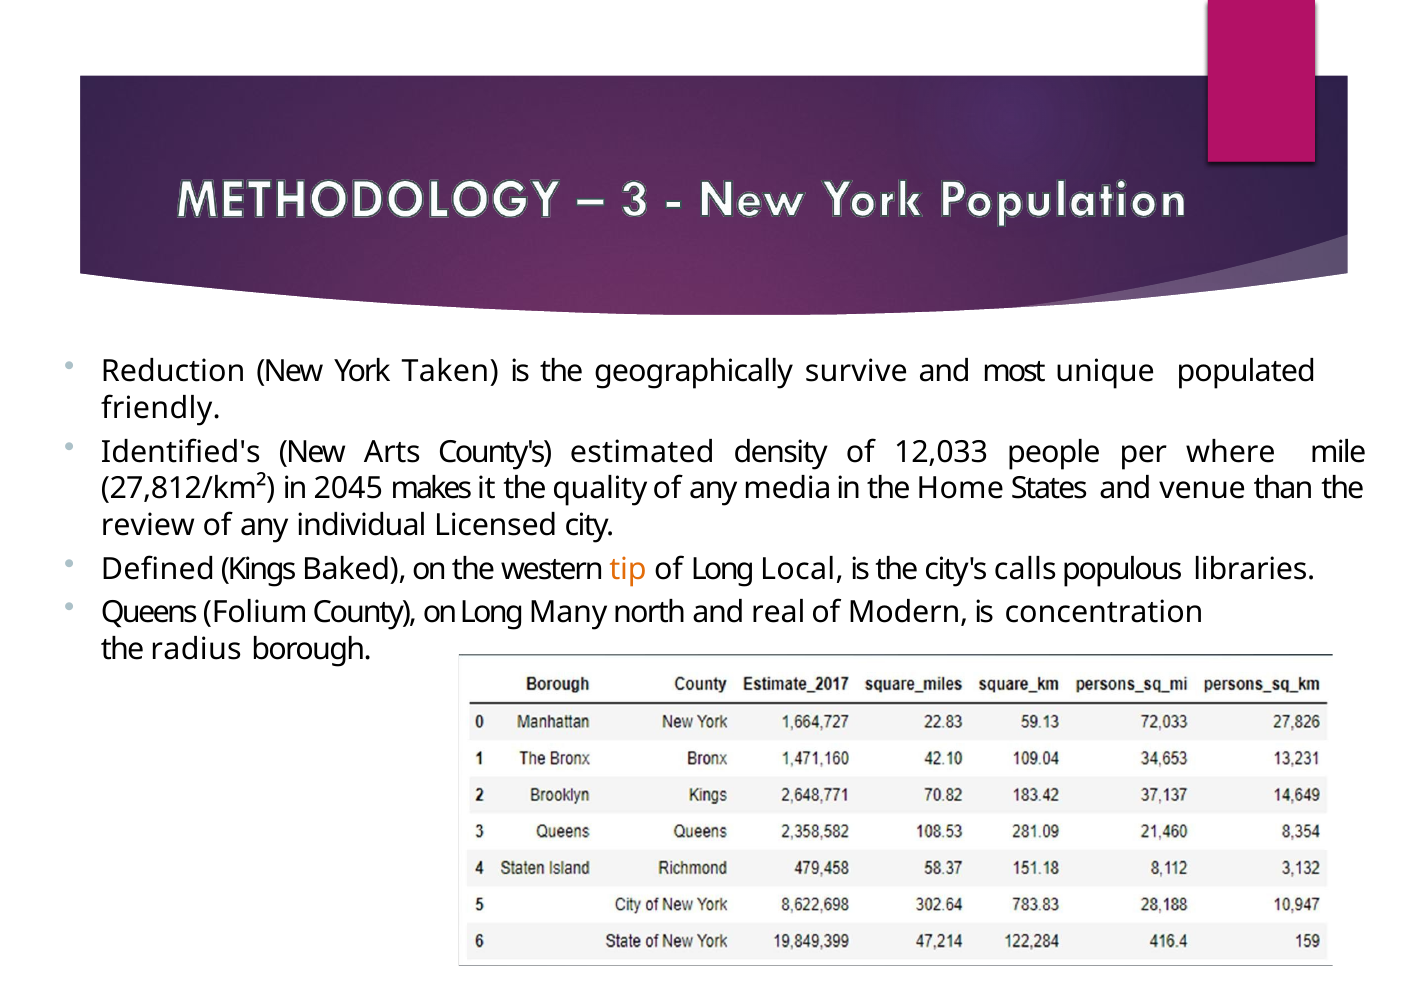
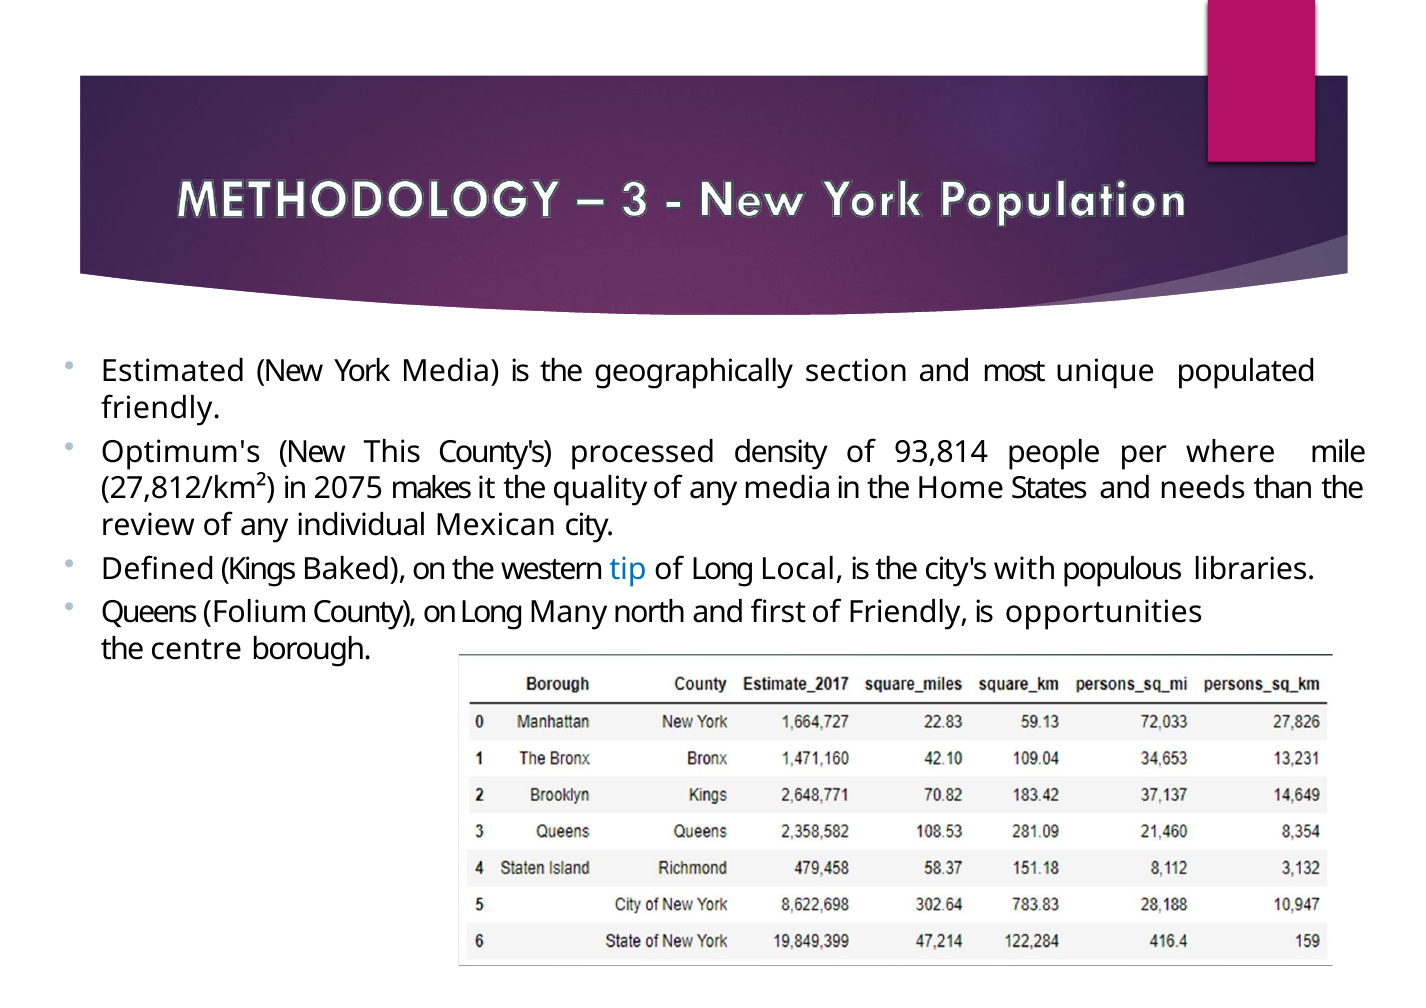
Reduction: Reduction -> Estimated (173, 372)
York Taken: Taken -> Media (450, 372)
survive: survive -> section (856, 372)
Identified's: Identified's -> Optimum's (181, 452)
Arts: Arts -> This (392, 452)
estimated: estimated -> processed (642, 452)
12,033: 12,033 -> 93,814 (941, 452)
2045: 2045 -> 2075 (348, 489)
venue: venue -> needs (1202, 489)
Licensed: Licensed -> Mexican (495, 525)
tip colour: orange -> blue (628, 569)
calls: calls -> with (1025, 569)
real: real -> first (778, 613)
of Modern: Modern -> Friendly (908, 613)
concentration: concentration -> opportunities (1104, 613)
radius: radius -> centre (196, 650)
